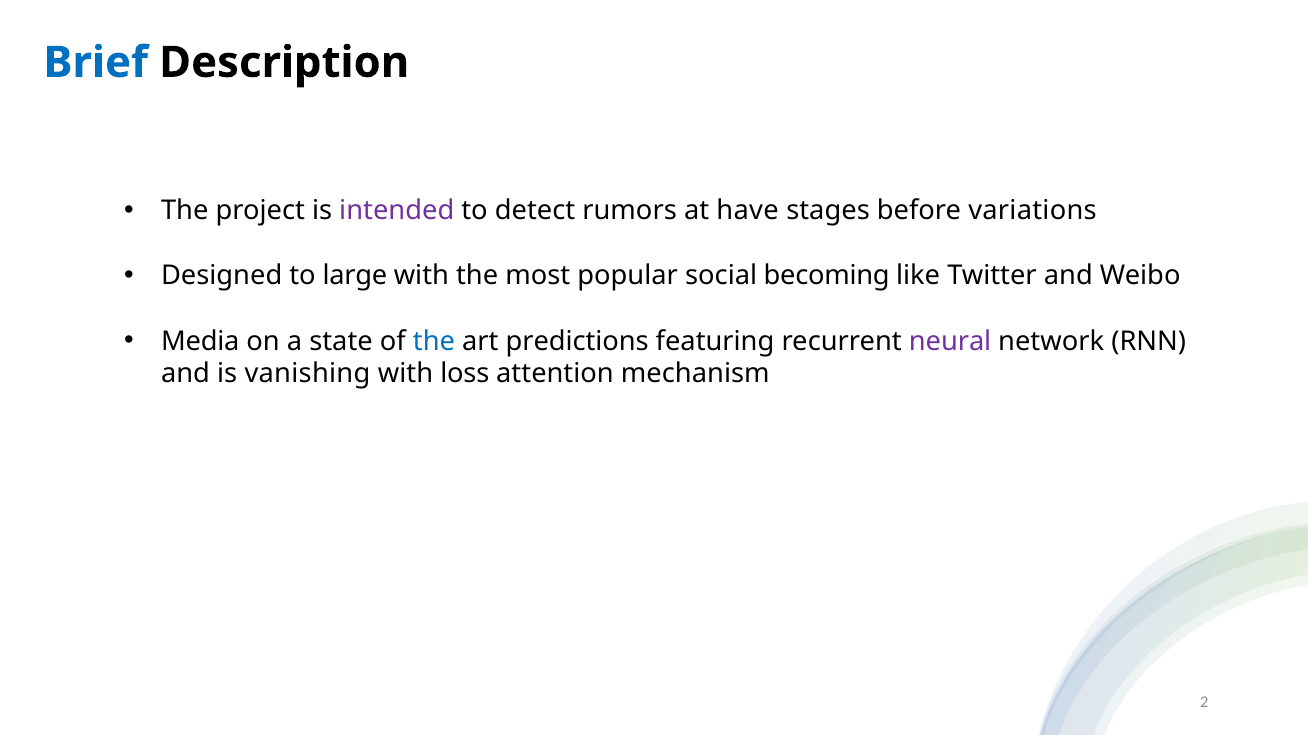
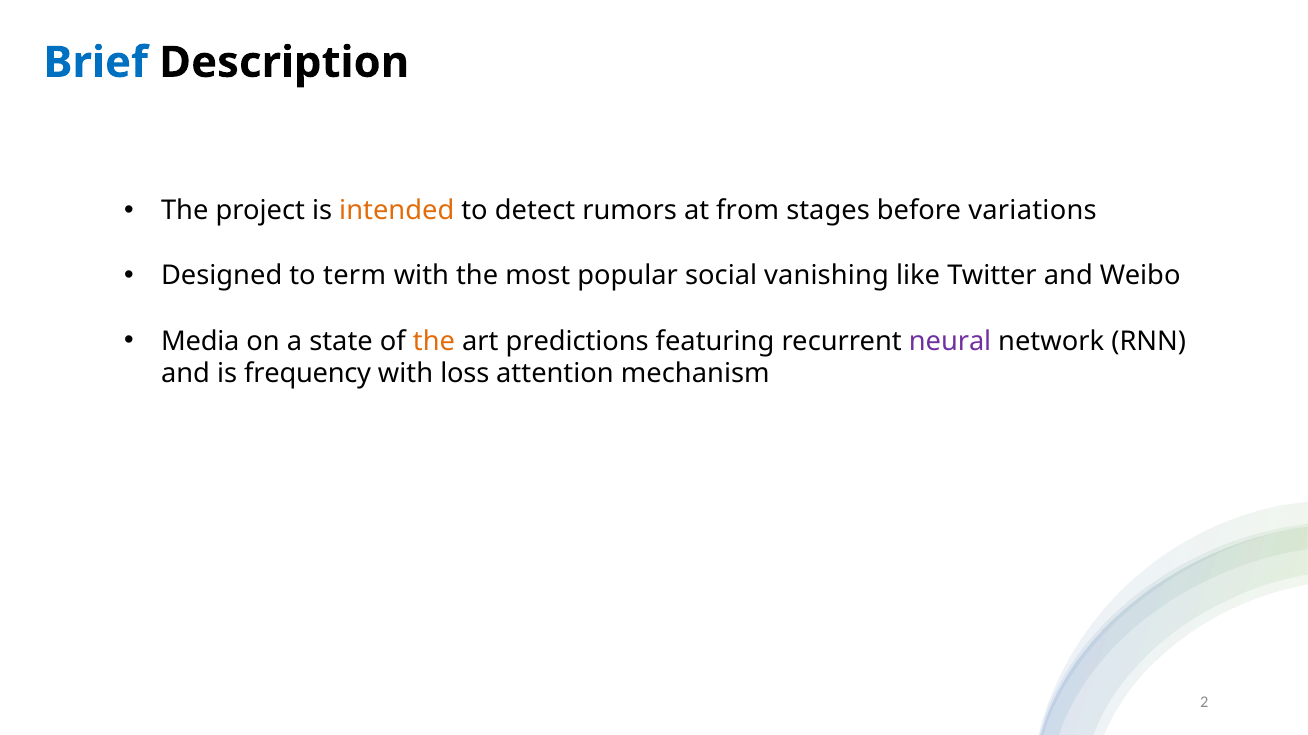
intended colour: purple -> orange (397, 211)
have: have -> from (748, 211)
large: large -> term (355, 276)
becoming: becoming -> vanishing (826, 276)
the colour: blue -> orange (434, 342)
vanishing: vanishing -> frequency (308, 374)
